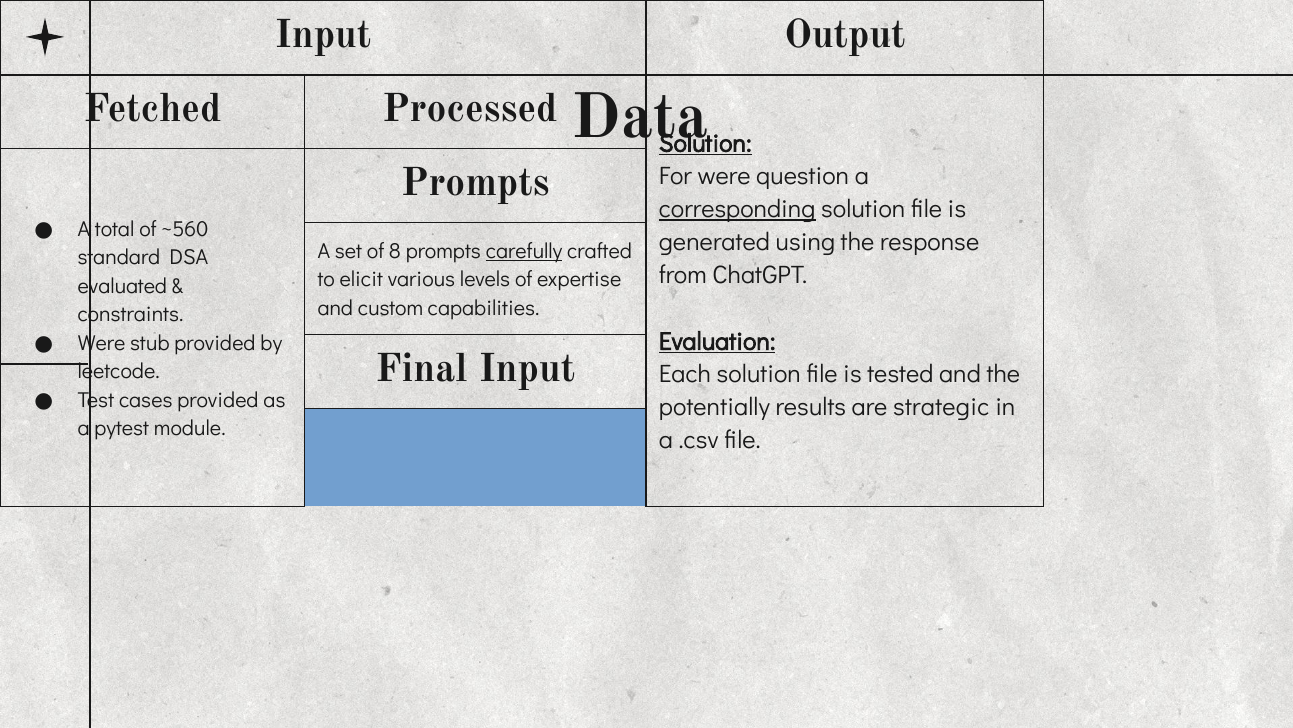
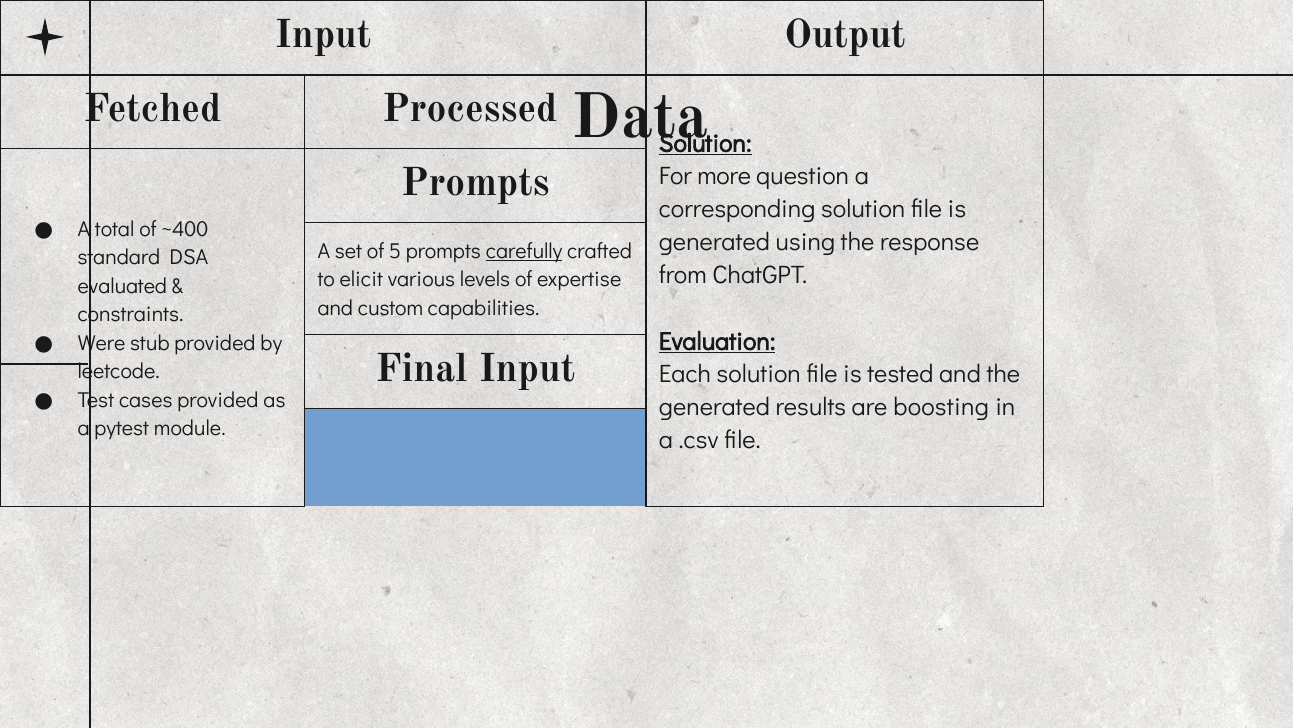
For were: were -> more (724, 176)
corresponding underline: present -> none (737, 209)
~560: ~560 -> ~400 (185, 229)
8: 8 -> 5 (395, 251)
potentially: potentially -> generated (714, 407)
strategic: strategic -> boosting (941, 407)
